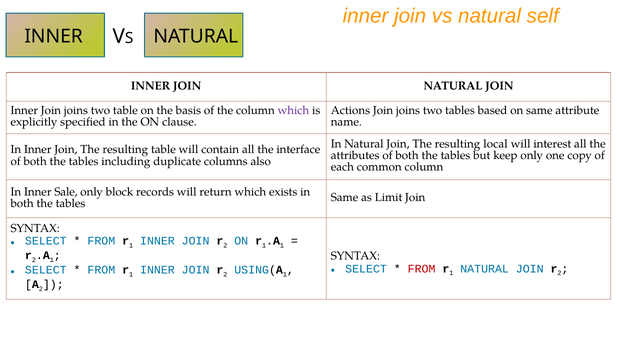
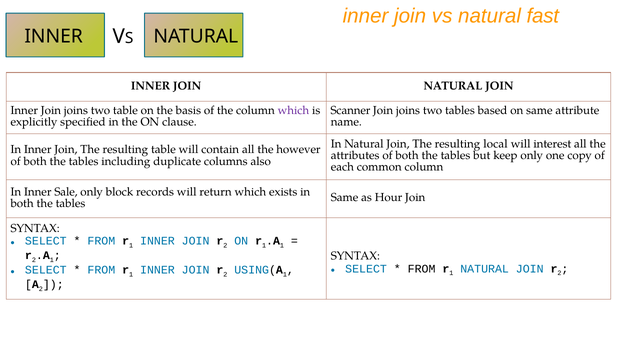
self: self -> fast (543, 16)
Actions: Actions -> Scanner (350, 110)
interface: interface -> however (298, 150)
Limit: Limit -> Hour (389, 198)
FROM colour: red -> black (422, 269)
